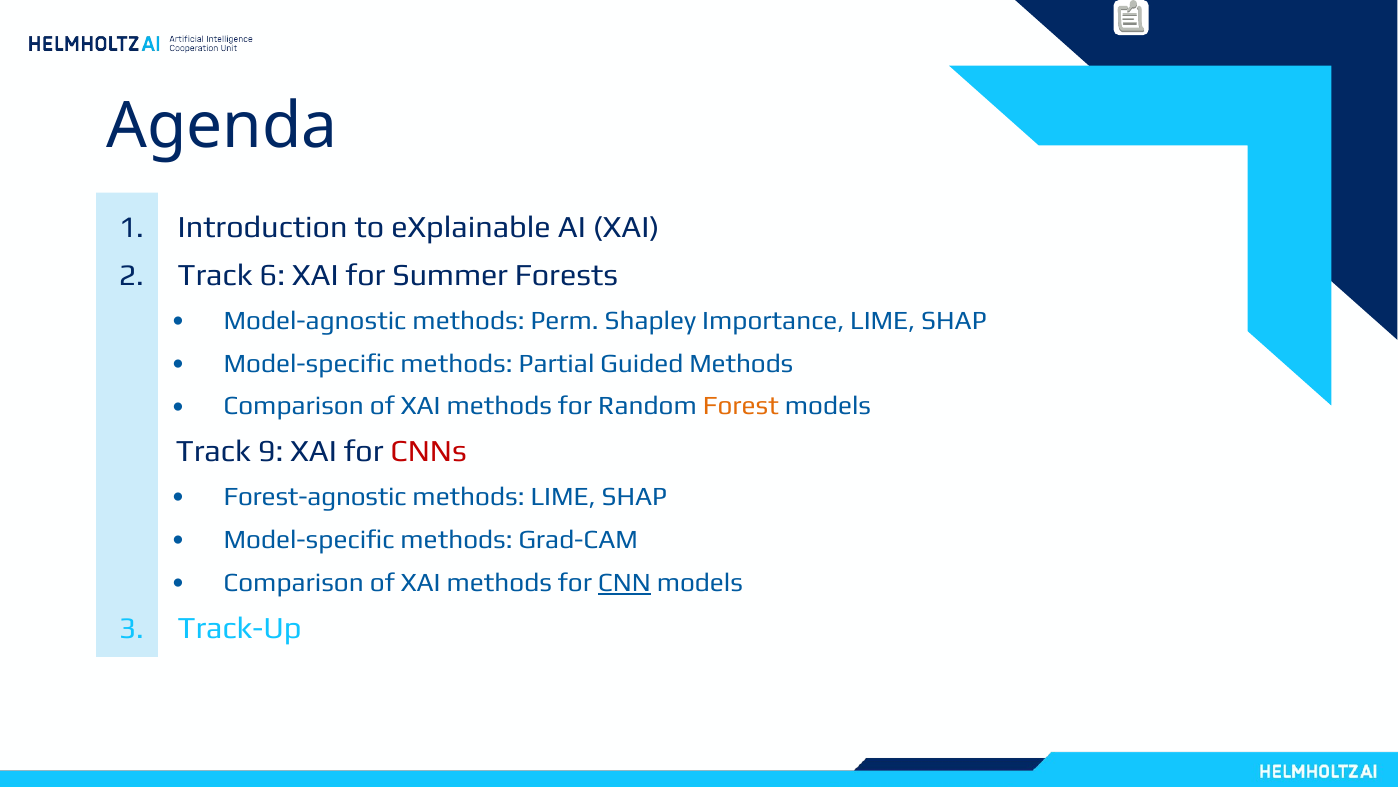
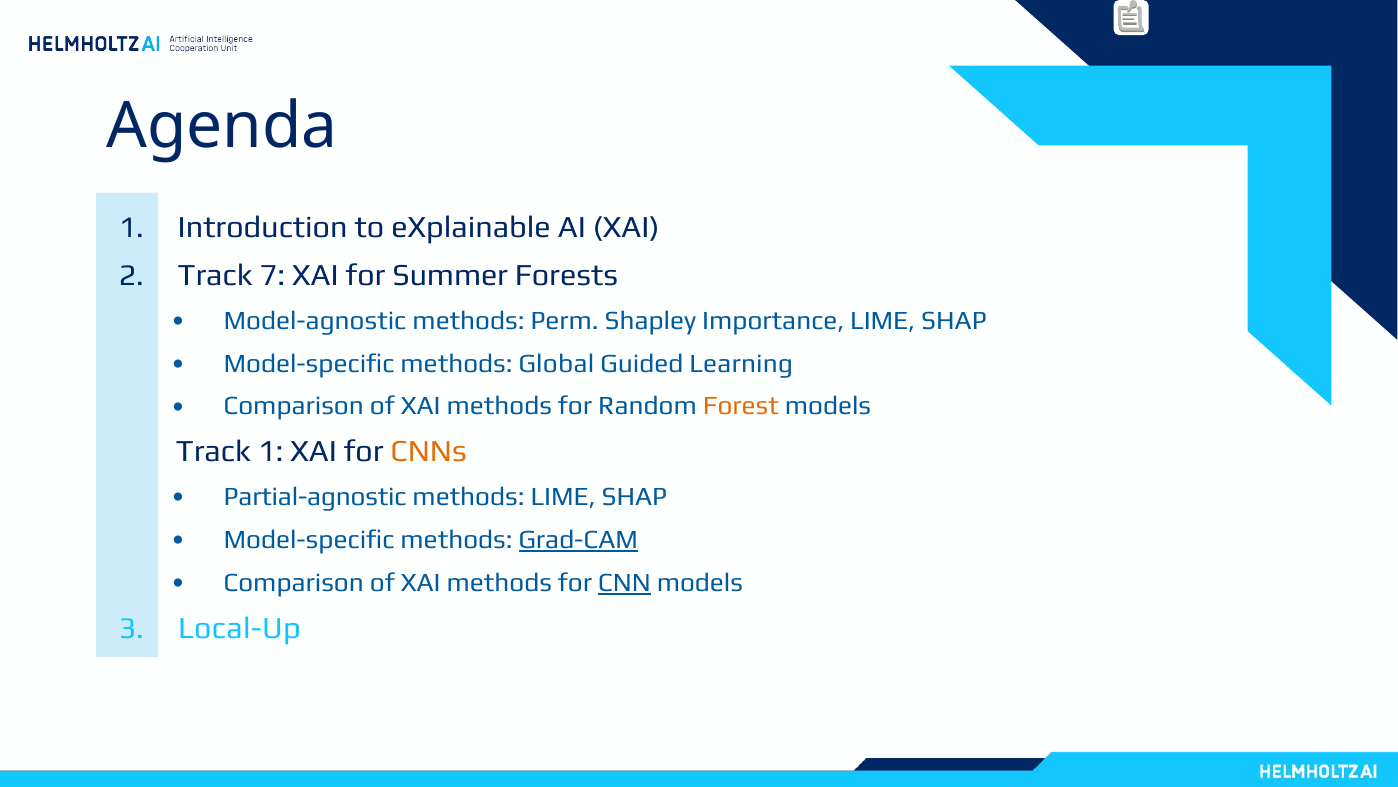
6: 6 -> 7 (272, 275)
Partial: Partial -> Global (556, 363)
Guided Methods: Methods -> Learning (741, 363)
Track 9: 9 -> 1 (271, 451)
CNNs colour: red -> orange (429, 451)
Forest-agnostic: Forest-agnostic -> Partial-agnostic (315, 496)
Grad-CAM underline: none -> present (578, 539)
Track-Up: Track-Up -> Local-Up (239, 627)
